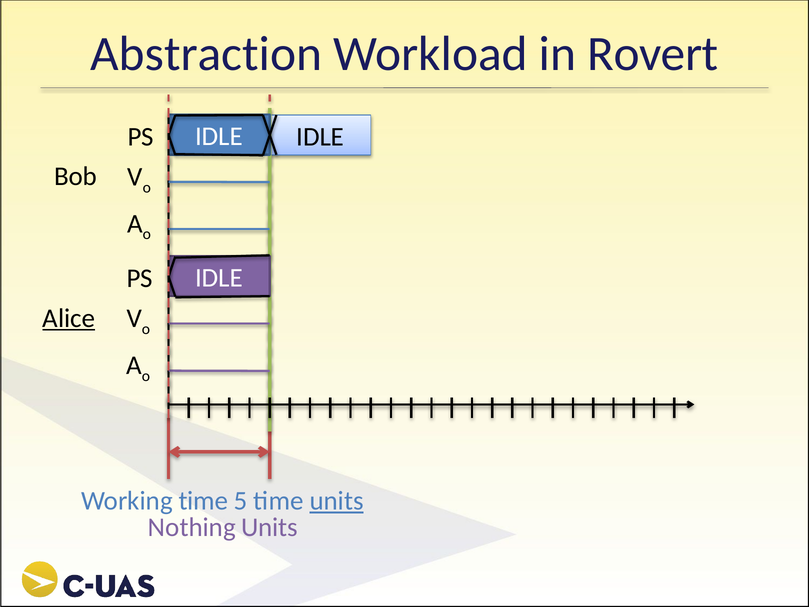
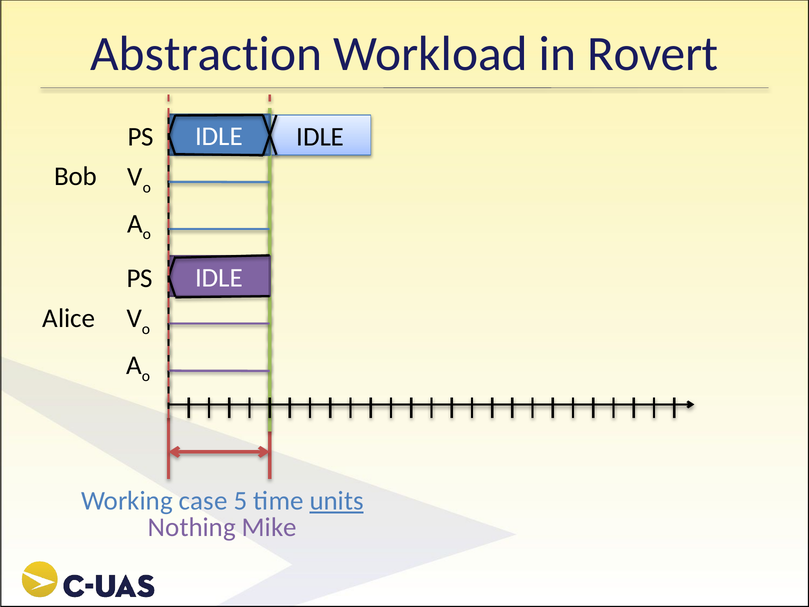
Alice underline: present -> none (69, 318)
Working time: time -> case (203, 501)
Nothing Units: Units -> Mike (269, 527)
